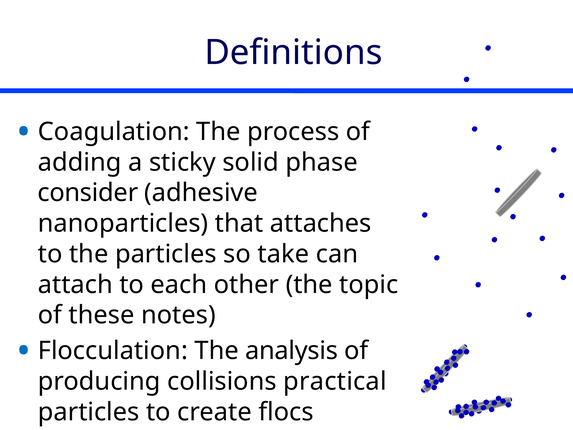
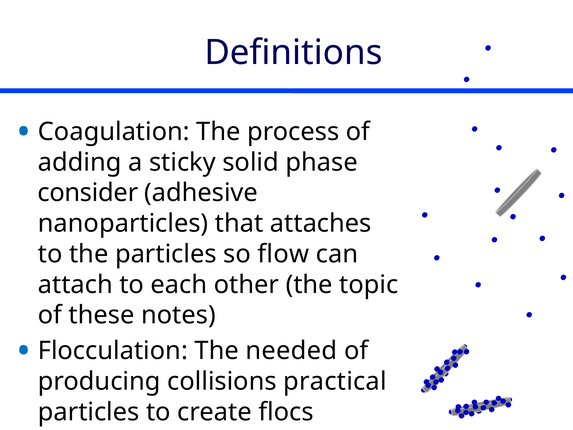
take: take -> flow (283, 254)
analysis: analysis -> needed (291, 351)
